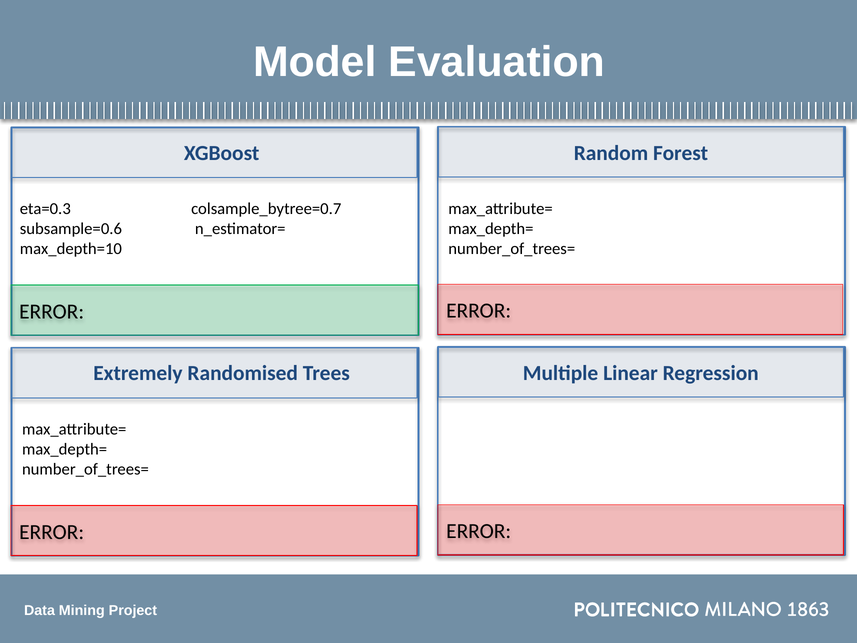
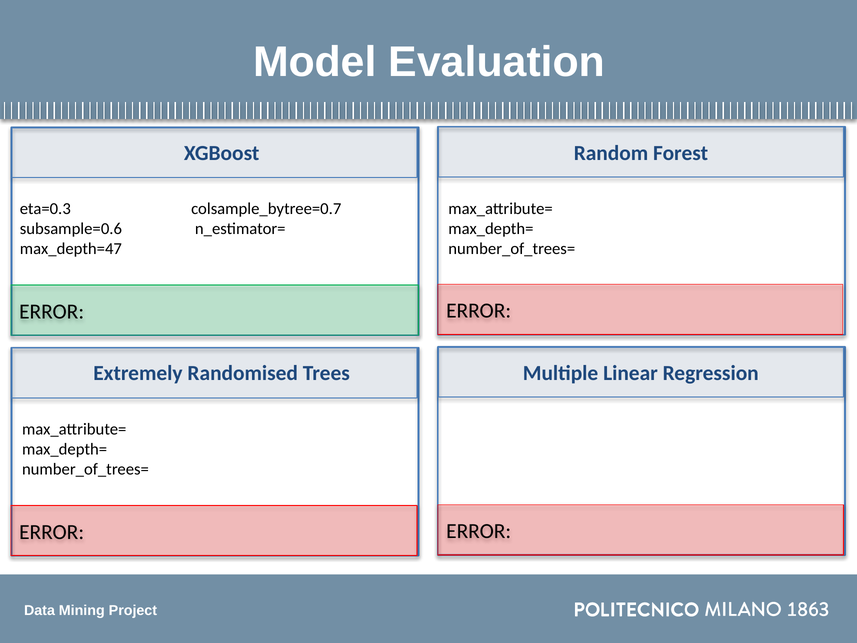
max_depth=10: max_depth=10 -> max_depth=47 (71, 249)
